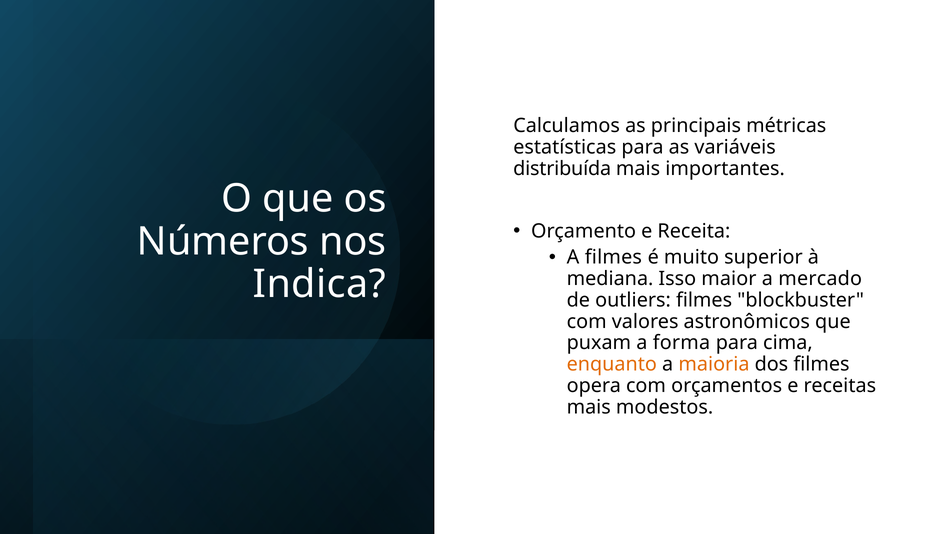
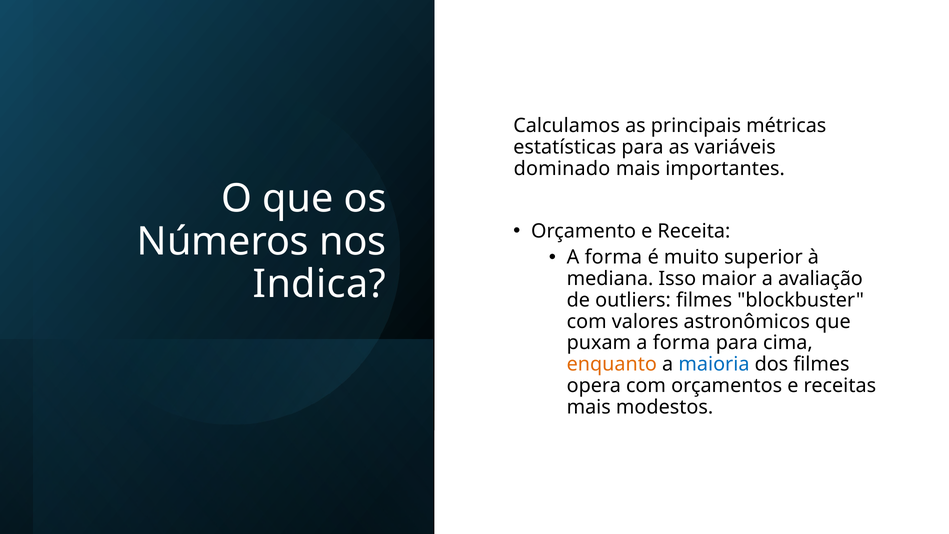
distribuída: distribuída -> dominado (562, 168)
filmes: filmes -> forma (613, 257)
mercado: mercado -> avaliação (820, 279)
maioria colour: orange -> blue (714, 364)
